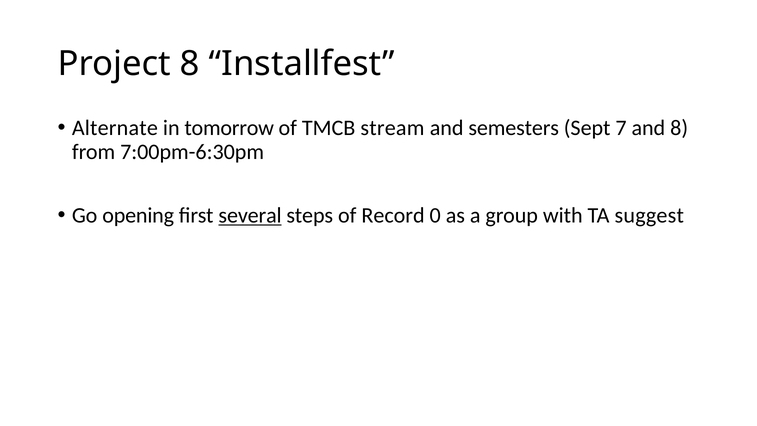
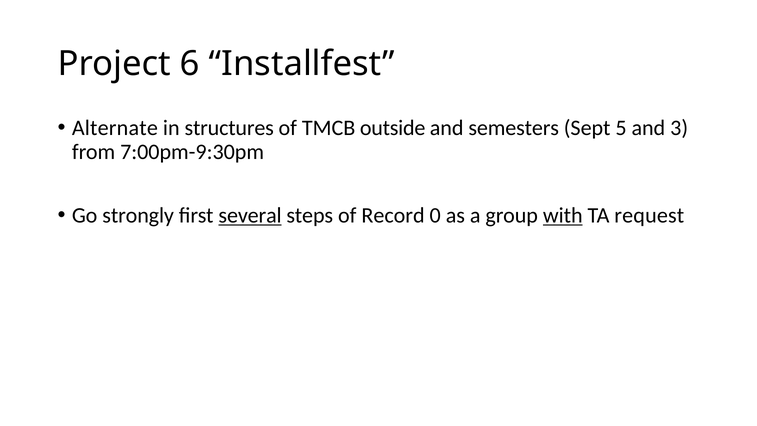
Project 8: 8 -> 6 (190, 64)
tomorrow: tomorrow -> structures (229, 128)
stream: stream -> outside (393, 128)
7: 7 -> 5 (621, 128)
and 8: 8 -> 3 (679, 128)
7:00pm-6:30pm: 7:00pm-6:30pm -> 7:00pm-9:30pm (192, 152)
opening: opening -> strongly (138, 215)
with underline: none -> present (563, 215)
suggest: suggest -> request (649, 215)
